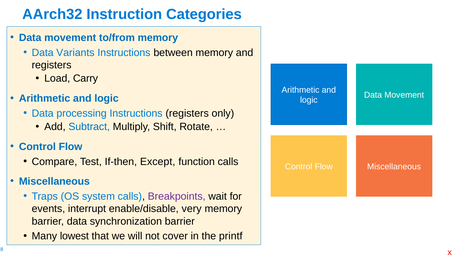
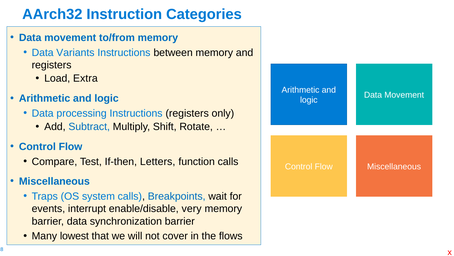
Carry: Carry -> Extra (85, 78)
Except: Except -> Letters (158, 161)
Breakpoints colour: purple -> blue (177, 196)
printf: printf -> flows (231, 236)
